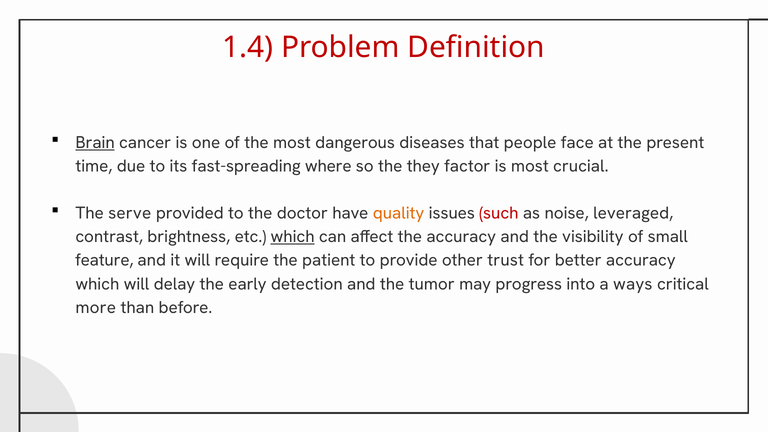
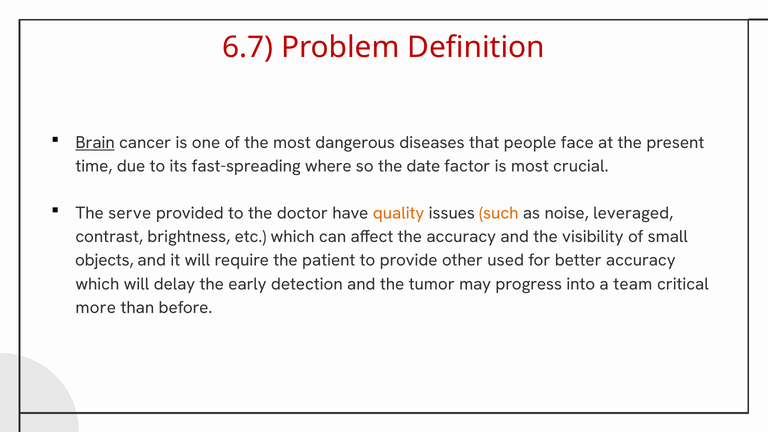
1.4: 1.4 -> 6.7 (248, 47)
they: they -> date (423, 166)
such colour: red -> orange (499, 213)
which underline: present -> none (293, 237)
feature: feature -> objects (104, 260)
trust: trust -> used (506, 260)
ways: ways -> team (633, 284)
